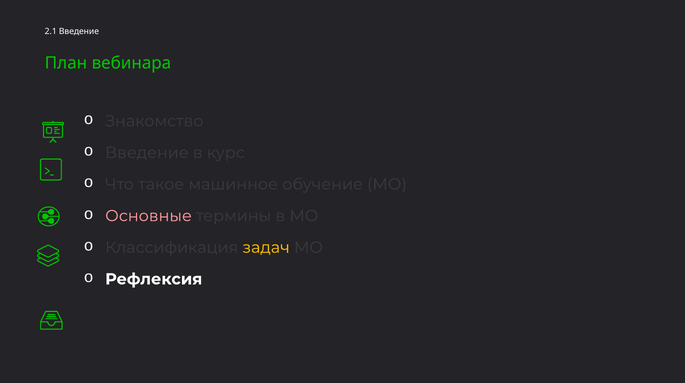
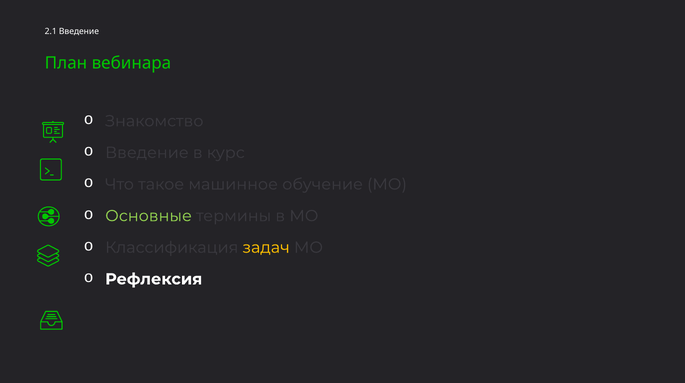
Основные colour: pink -> light green (149, 216)
